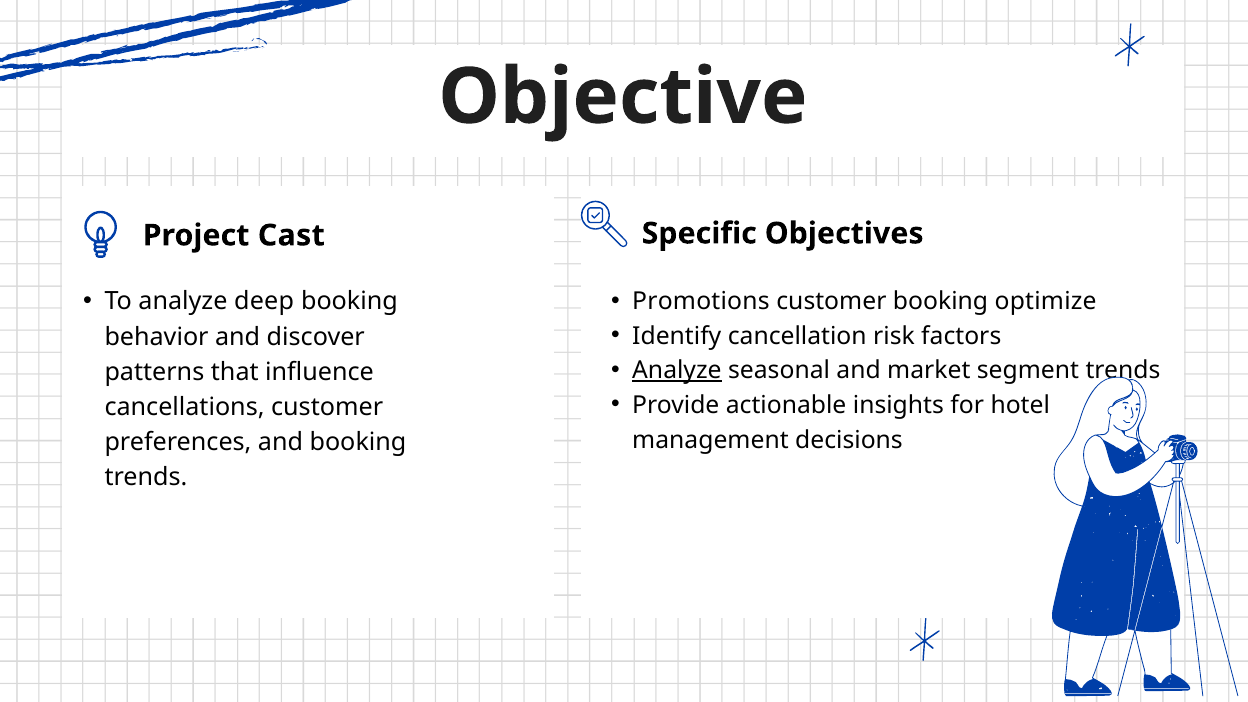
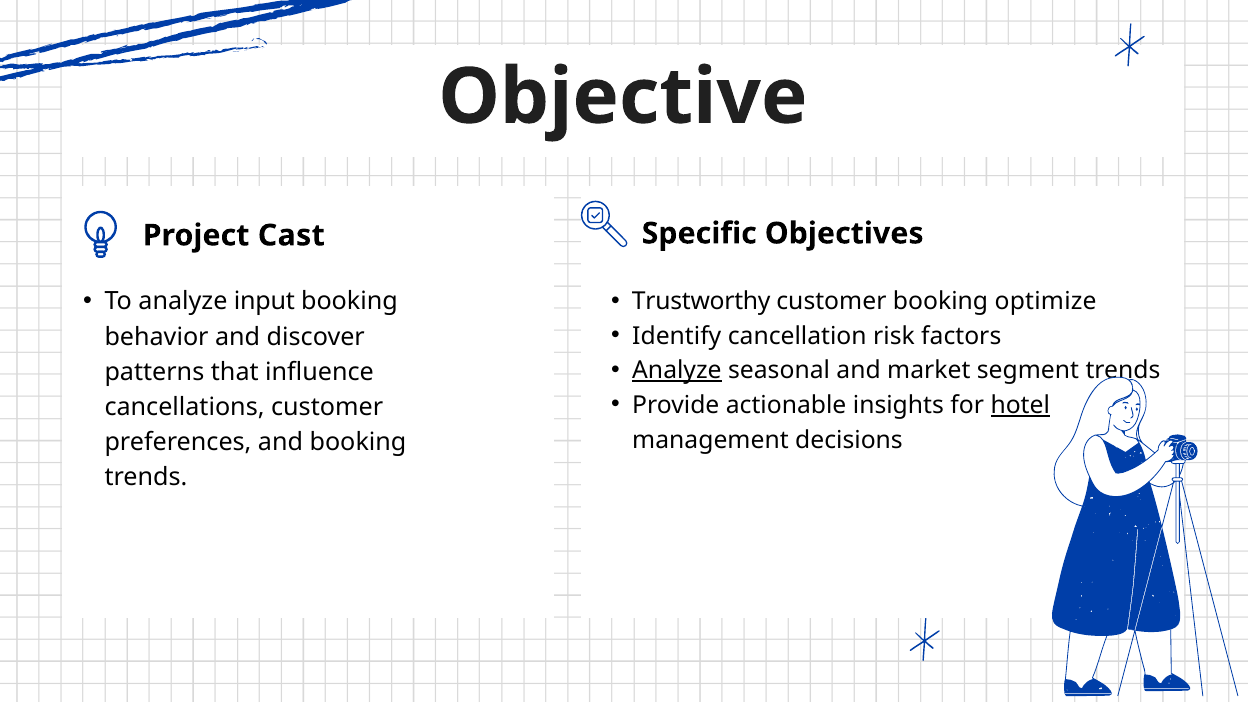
Promotions: Promotions -> Trustworthy (701, 301)
deep: deep -> input (264, 302)
hotel underline: none -> present (1020, 405)
